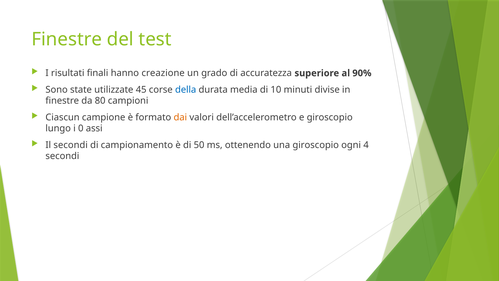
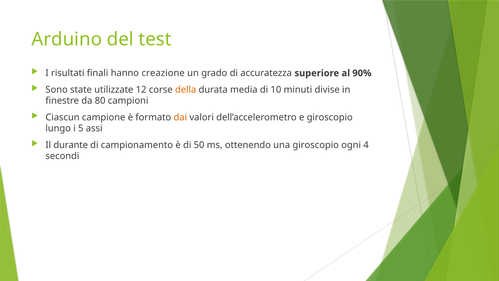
Finestre: Finestre -> Arduino (67, 39)
45: 45 -> 12 (141, 90)
della colour: blue -> orange (186, 90)
0: 0 -> 5 (81, 128)
Il secondi: secondi -> durante (71, 145)
